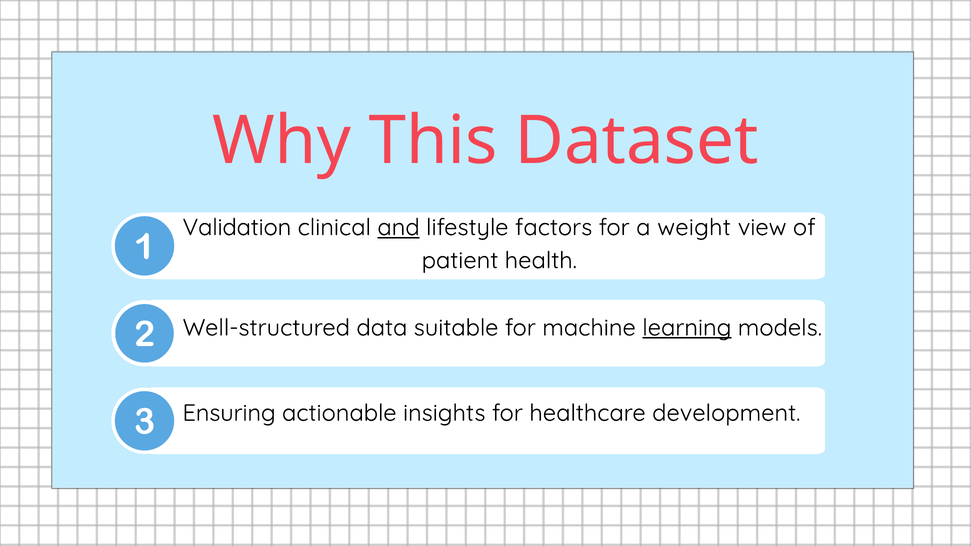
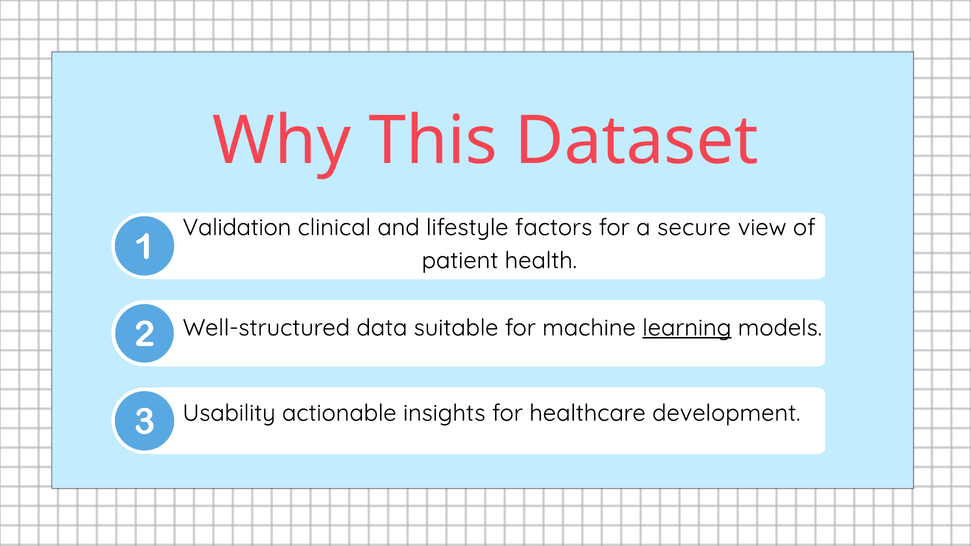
and underline: present -> none (399, 227)
weight: weight -> secure (694, 227)
Ensuring: Ensuring -> Usability (229, 413)
